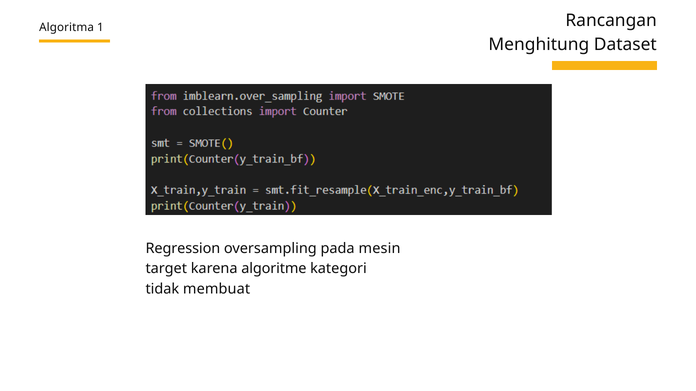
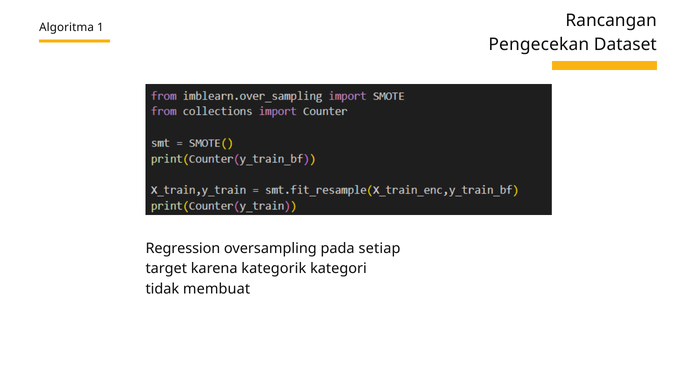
Menghitung: Menghitung -> Pengecekan (539, 45)
mesin: mesin -> setiap (380, 249)
algoritme: algoritme -> kategorik (274, 269)
